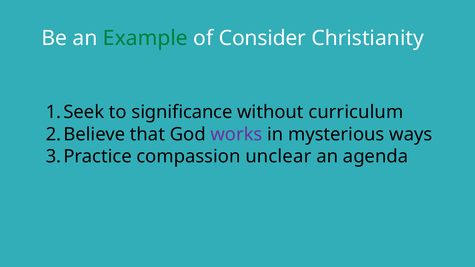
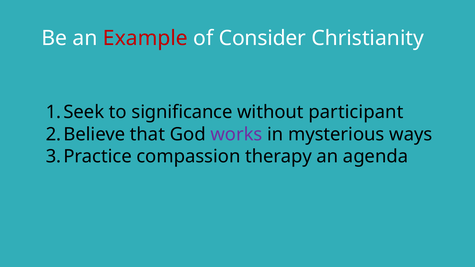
Example colour: green -> red (145, 38)
curriculum: curriculum -> participant (356, 112)
unclear: unclear -> therapy (278, 157)
